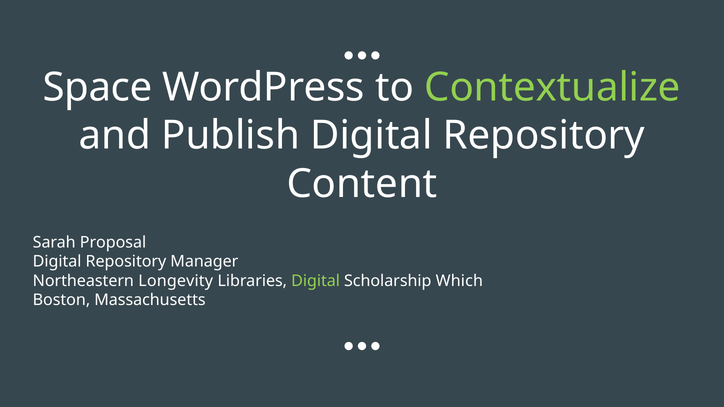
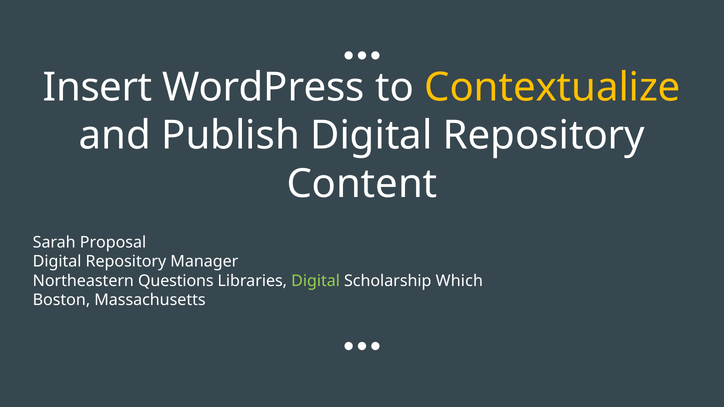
Space: Space -> Insert (98, 87)
Contextualize colour: light green -> yellow (552, 87)
Longevity: Longevity -> Questions (176, 281)
